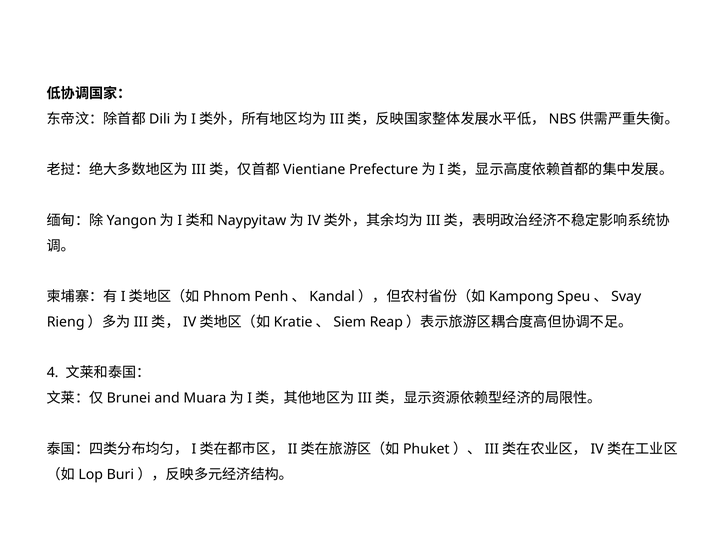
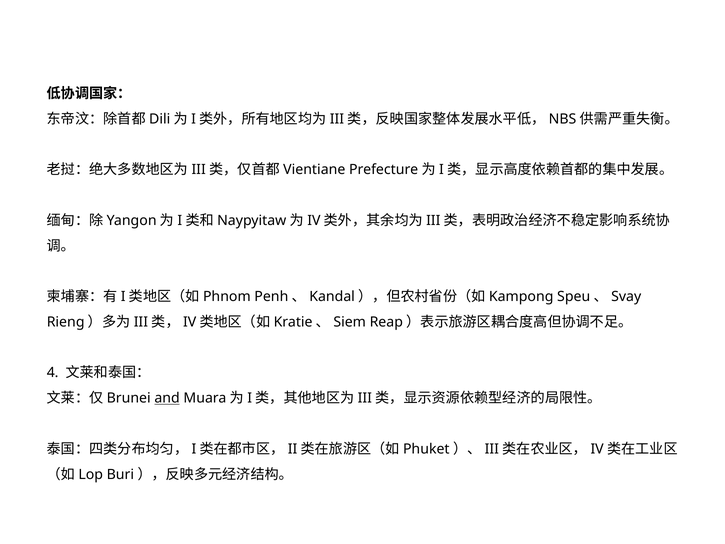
and underline: none -> present (167, 398)
